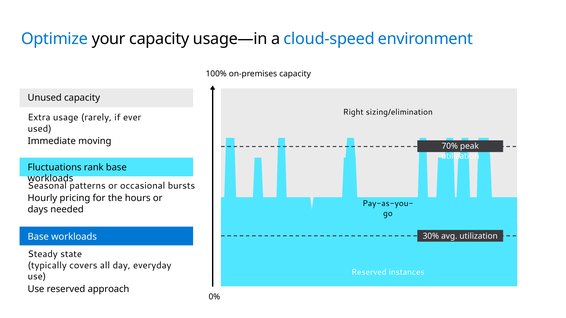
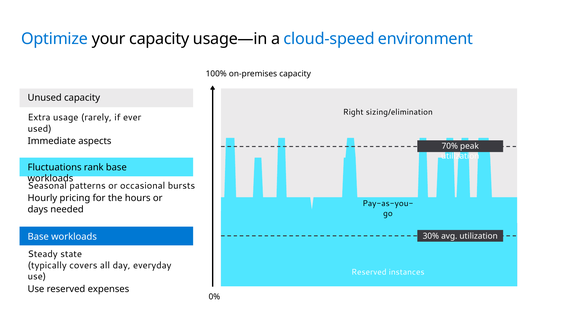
moving: moving -> aspects (95, 141)
approach: approach -> expenses (108, 289)
